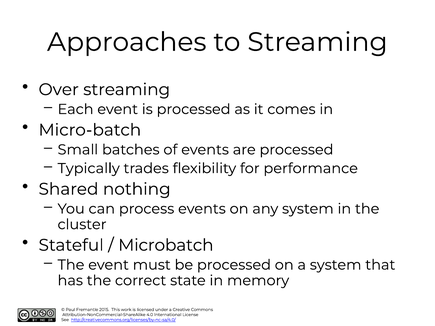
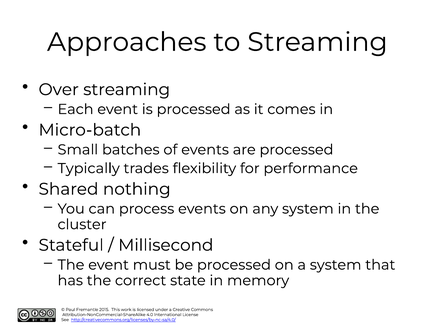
Microbatch: Microbatch -> Millisecond (166, 245)
